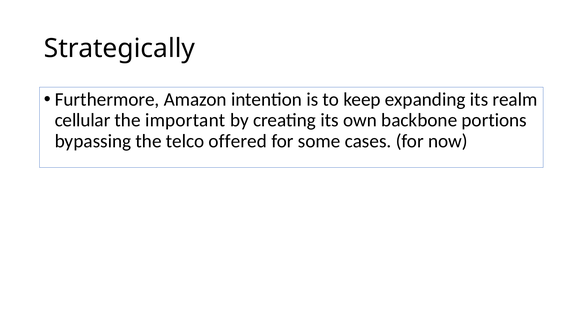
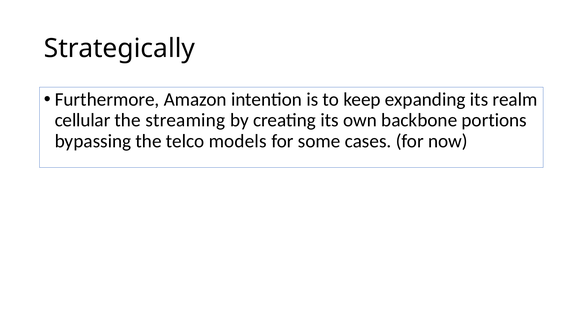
important: important -> streaming (185, 120)
offered: offered -> models (238, 141)
